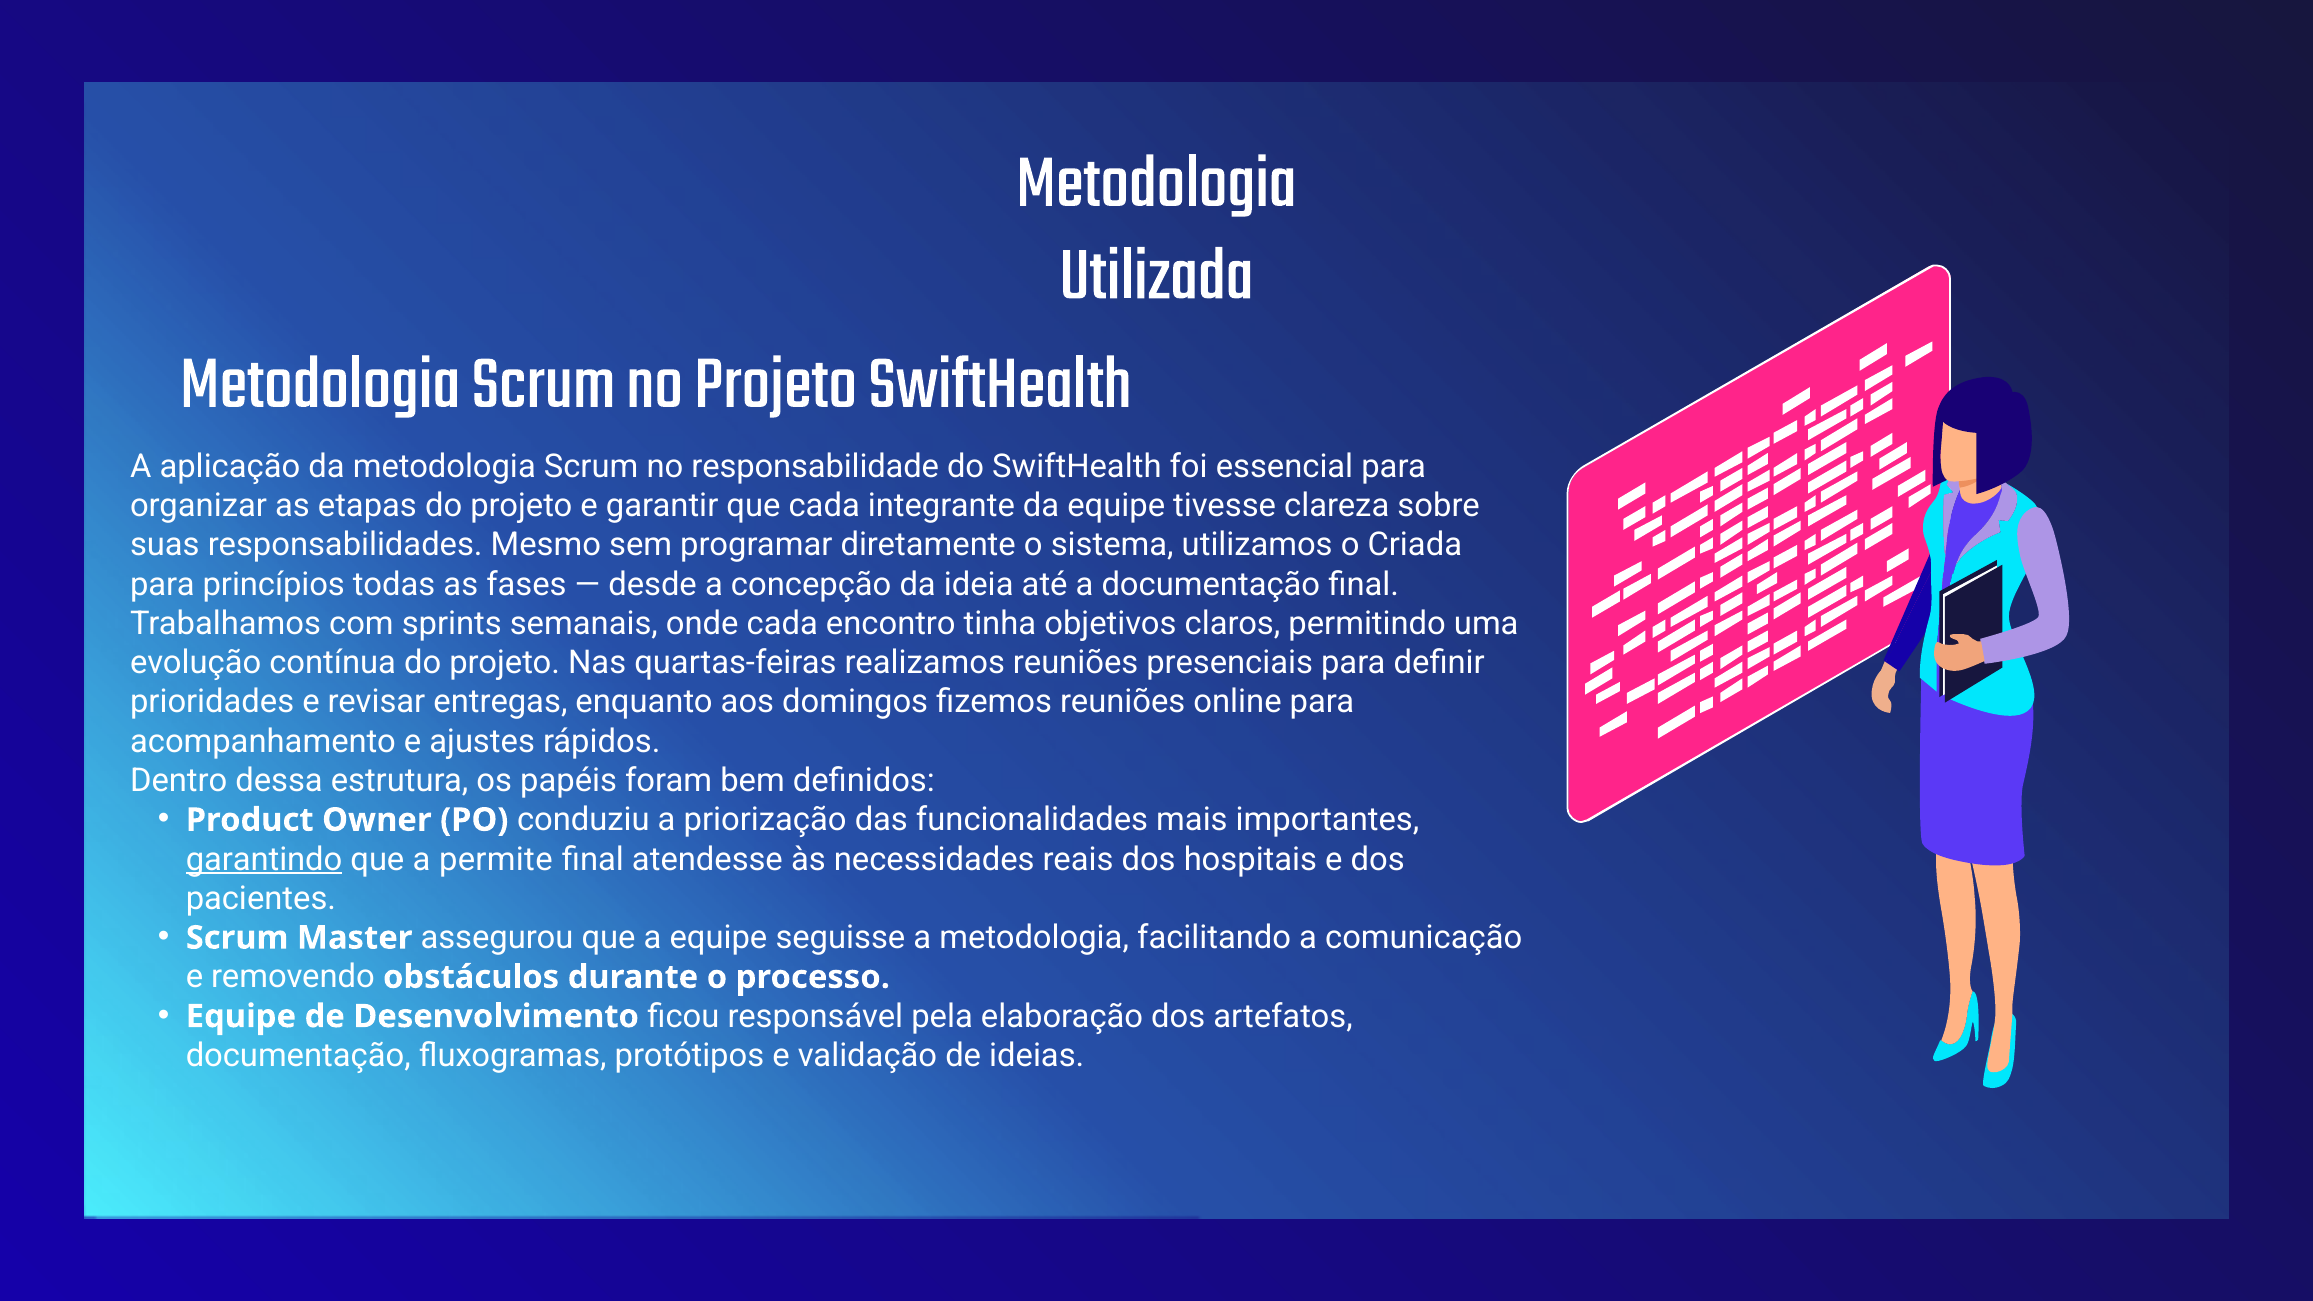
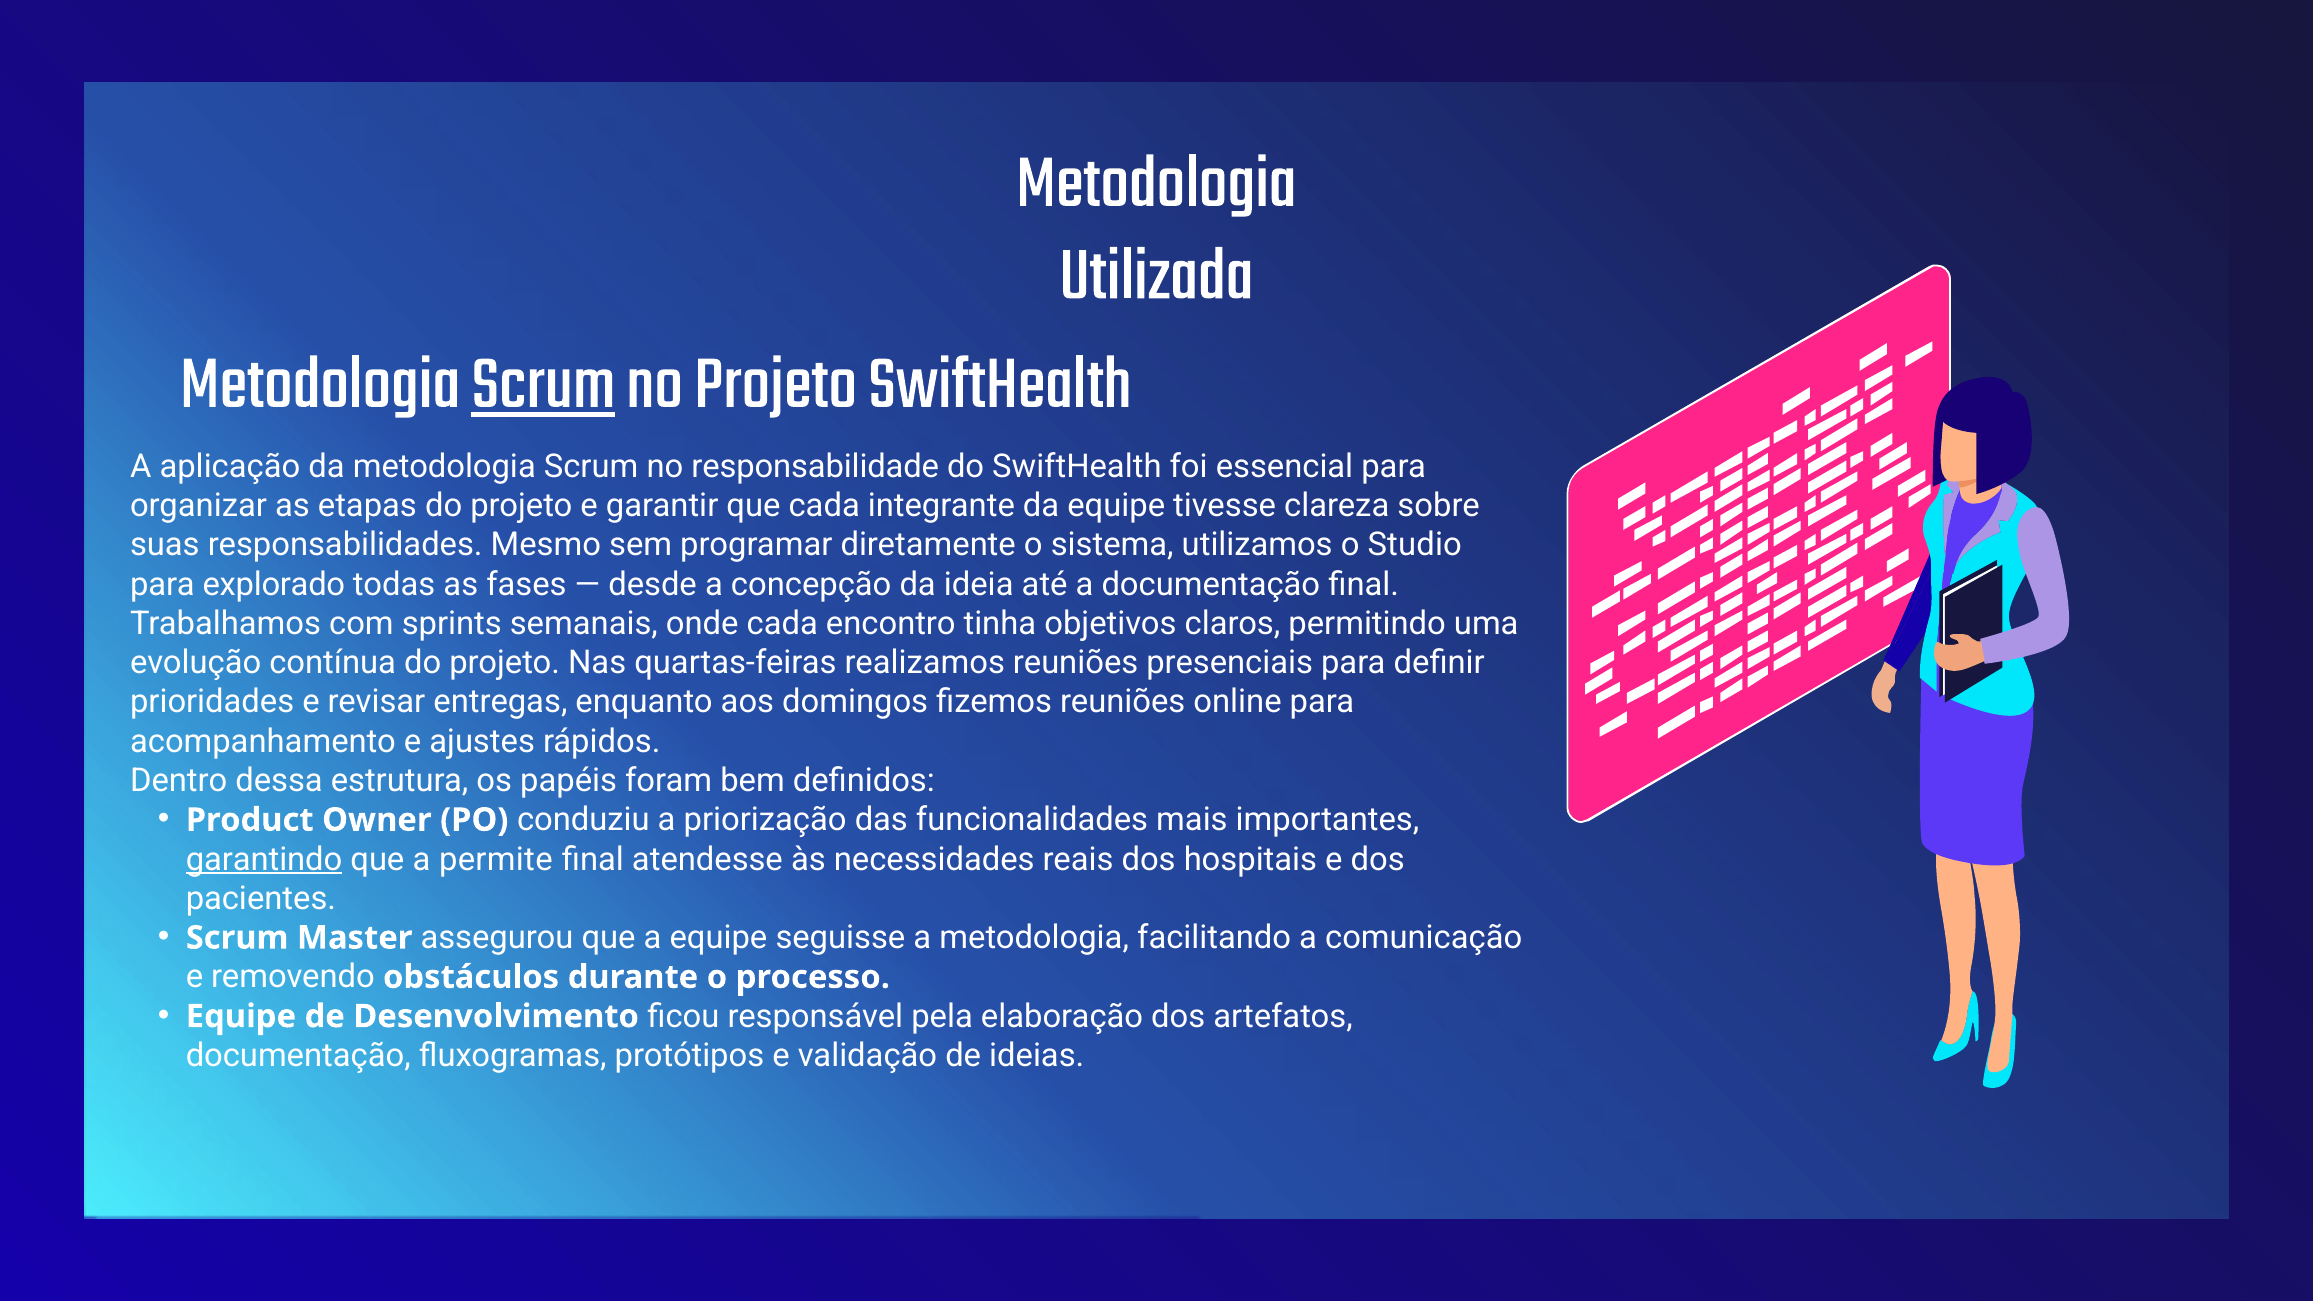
Scrum underline: none -> present (543, 382)
Criada: Criada -> Studio (1415, 545)
princípios: princípios -> explorado (274, 584)
